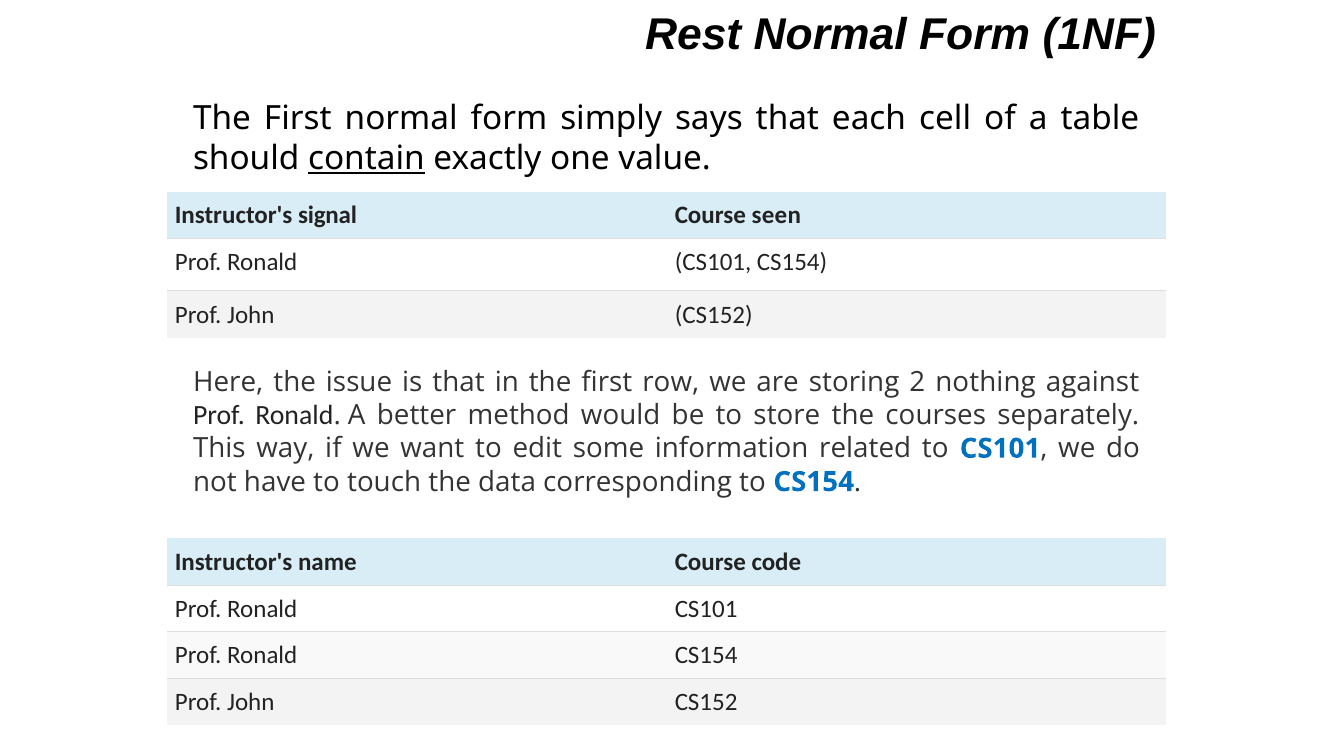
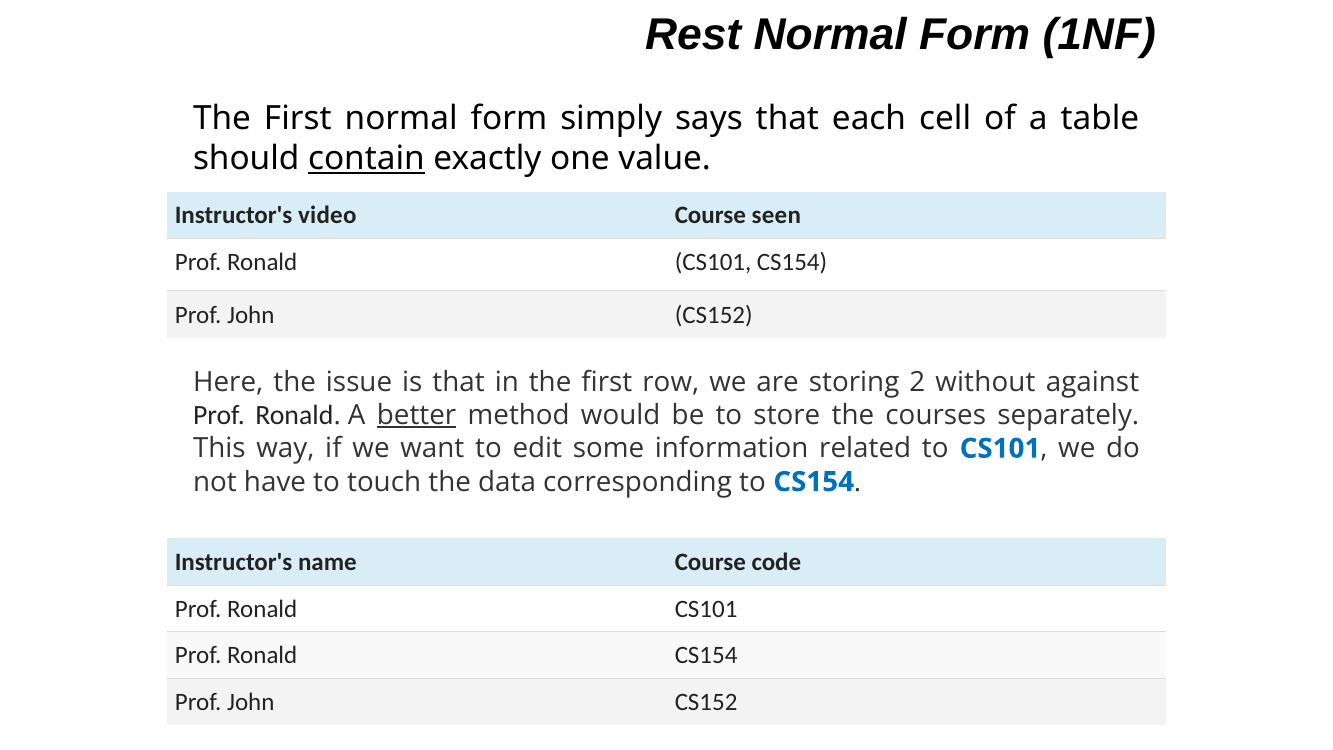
signal: signal -> video (327, 215)
nothing: nothing -> without (985, 382)
better underline: none -> present (417, 415)
